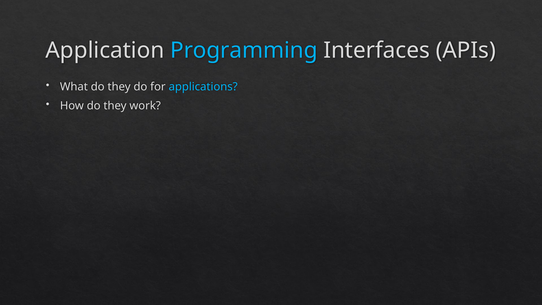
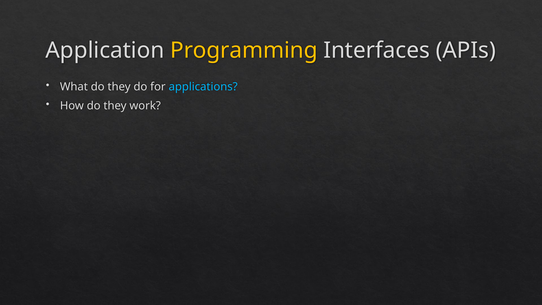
Programming colour: light blue -> yellow (244, 50)
